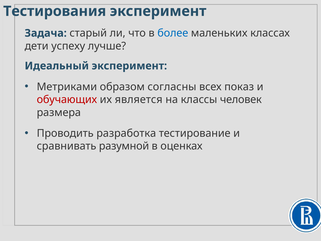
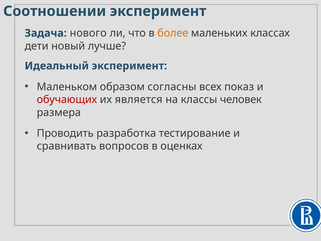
Тестирования: Тестирования -> Соотношении (55, 11)
старый: старый -> нового (88, 33)
более colour: blue -> orange (173, 33)
успеху: успеху -> новый (68, 46)
Метриками: Метриками -> Маленьком (67, 87)
разумной: разумной -> вопросов (124, 146)
